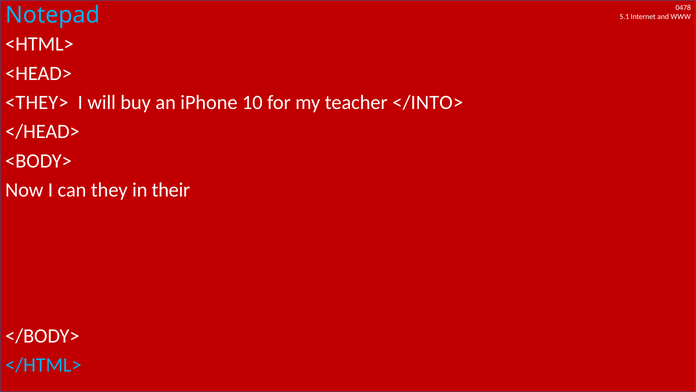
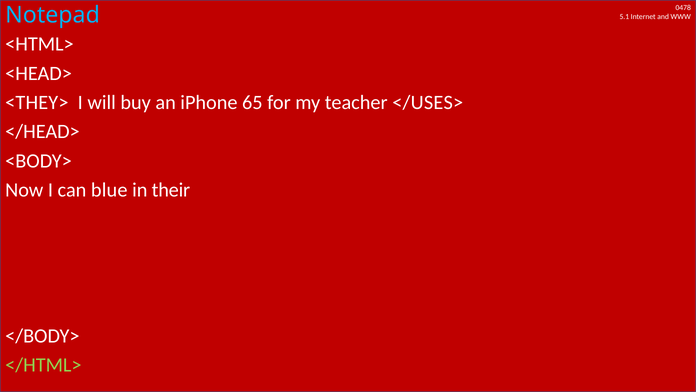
10: 10 -> 65 (252, 102)
</INTO>: </INTO> -> </USES> (428, 102)
they: they -> blue (109, 190)
</HTML> colour: light blue -> light green (43, 365)
